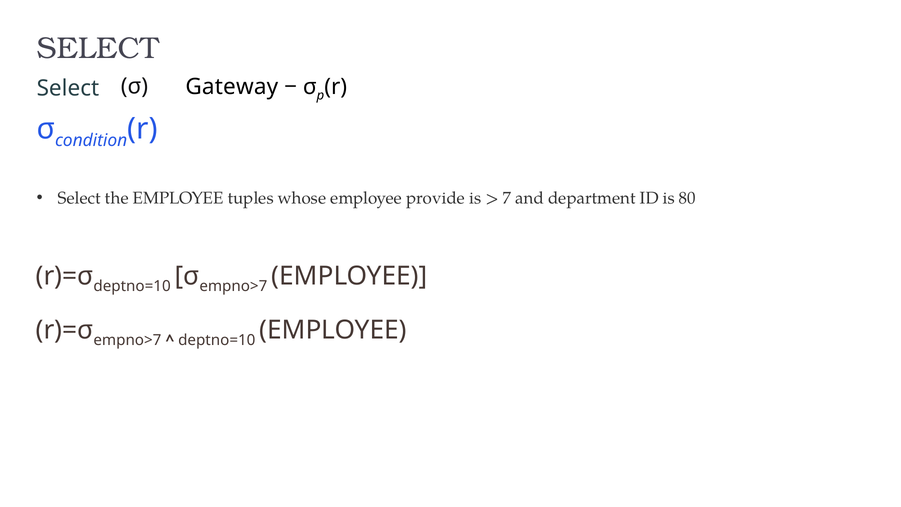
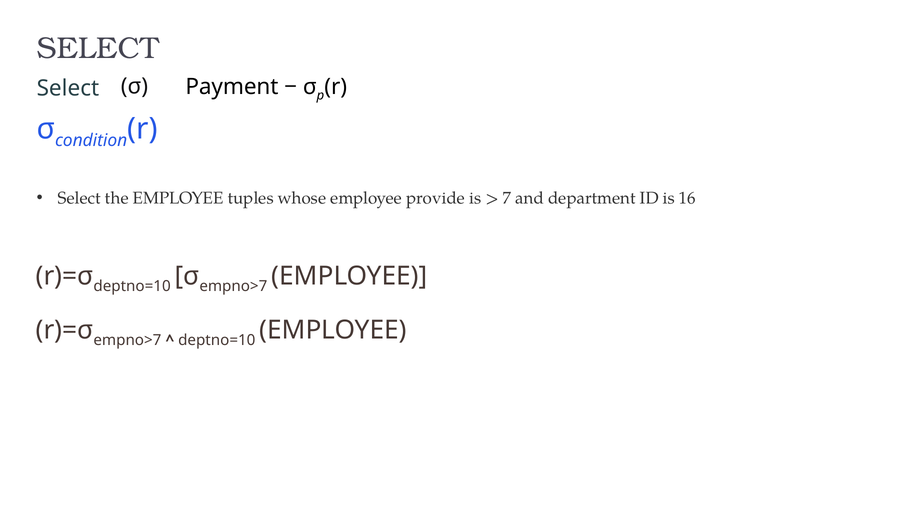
Gateway: Gateway -> Payment (232, 87)
80: 80 -> 16 (687, 198)
